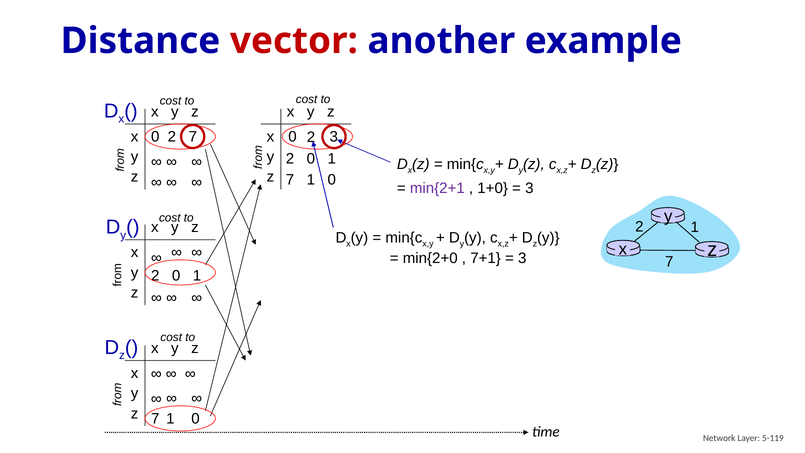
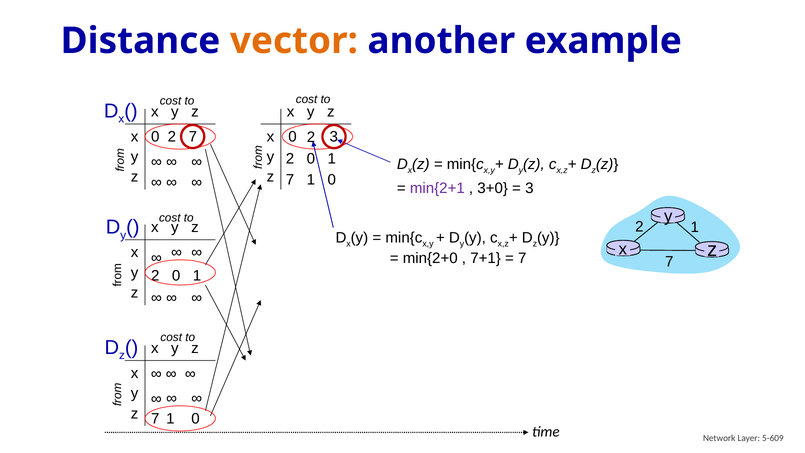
vector colour: red -> orange (294, 41)
1+0: 1+0 -> 3+0 (493, 188)
3: 3 -> 7 (522, 258)
5-119: 5-119 -> 5-609 (773, 438)
